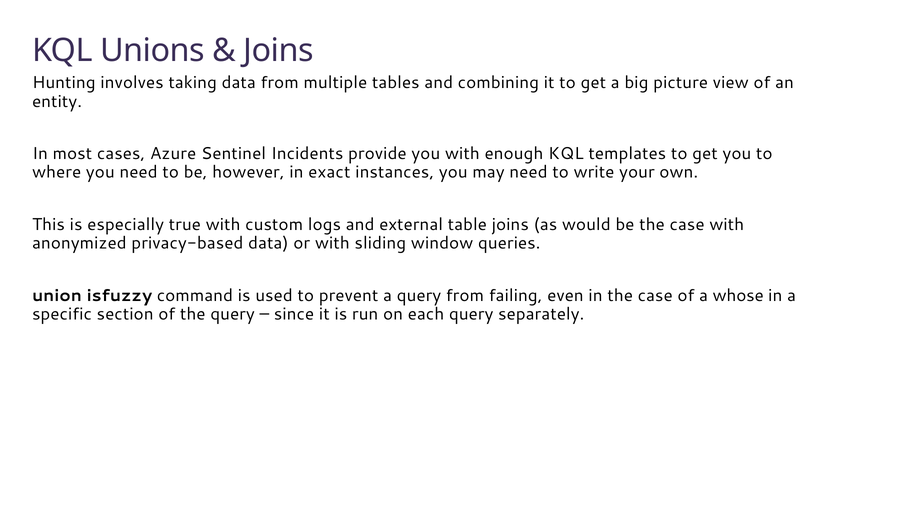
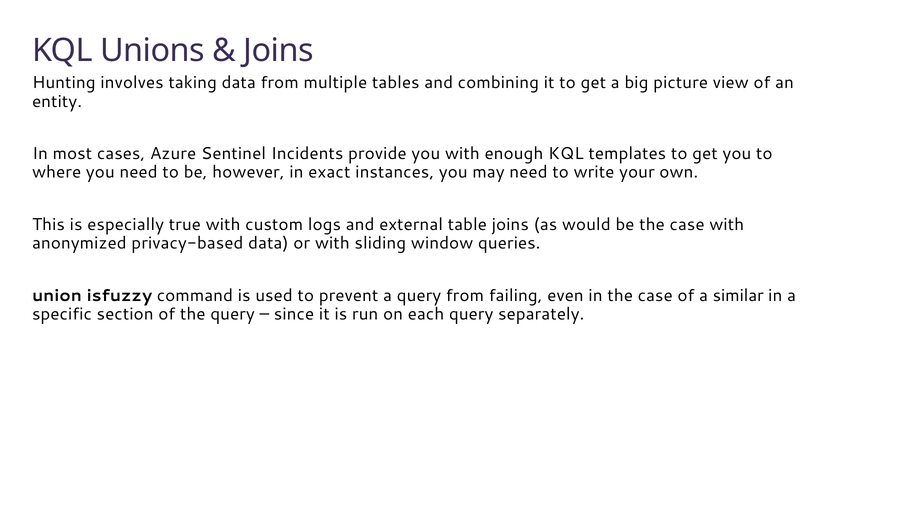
whose: whose -> similar (738, 295)
